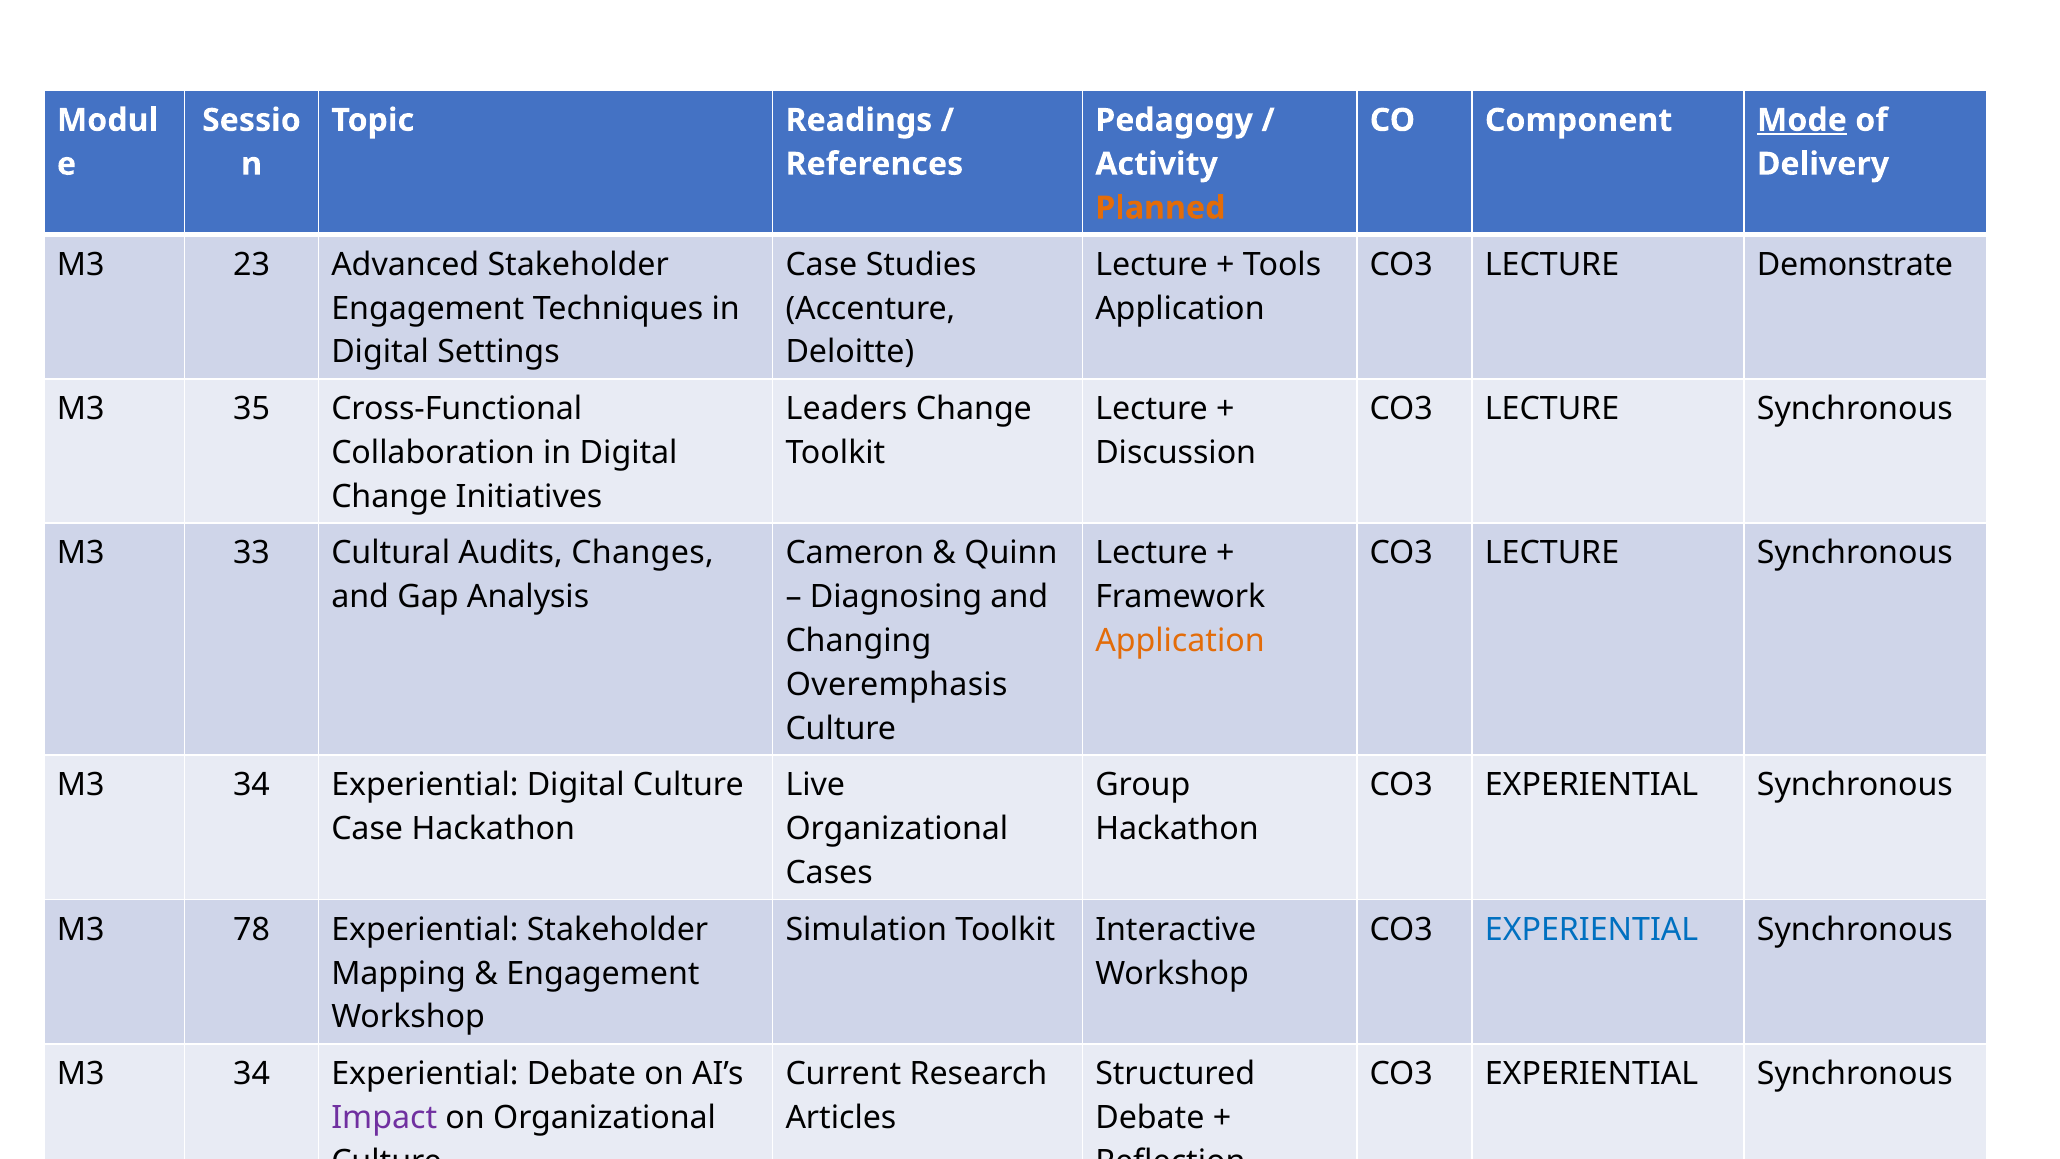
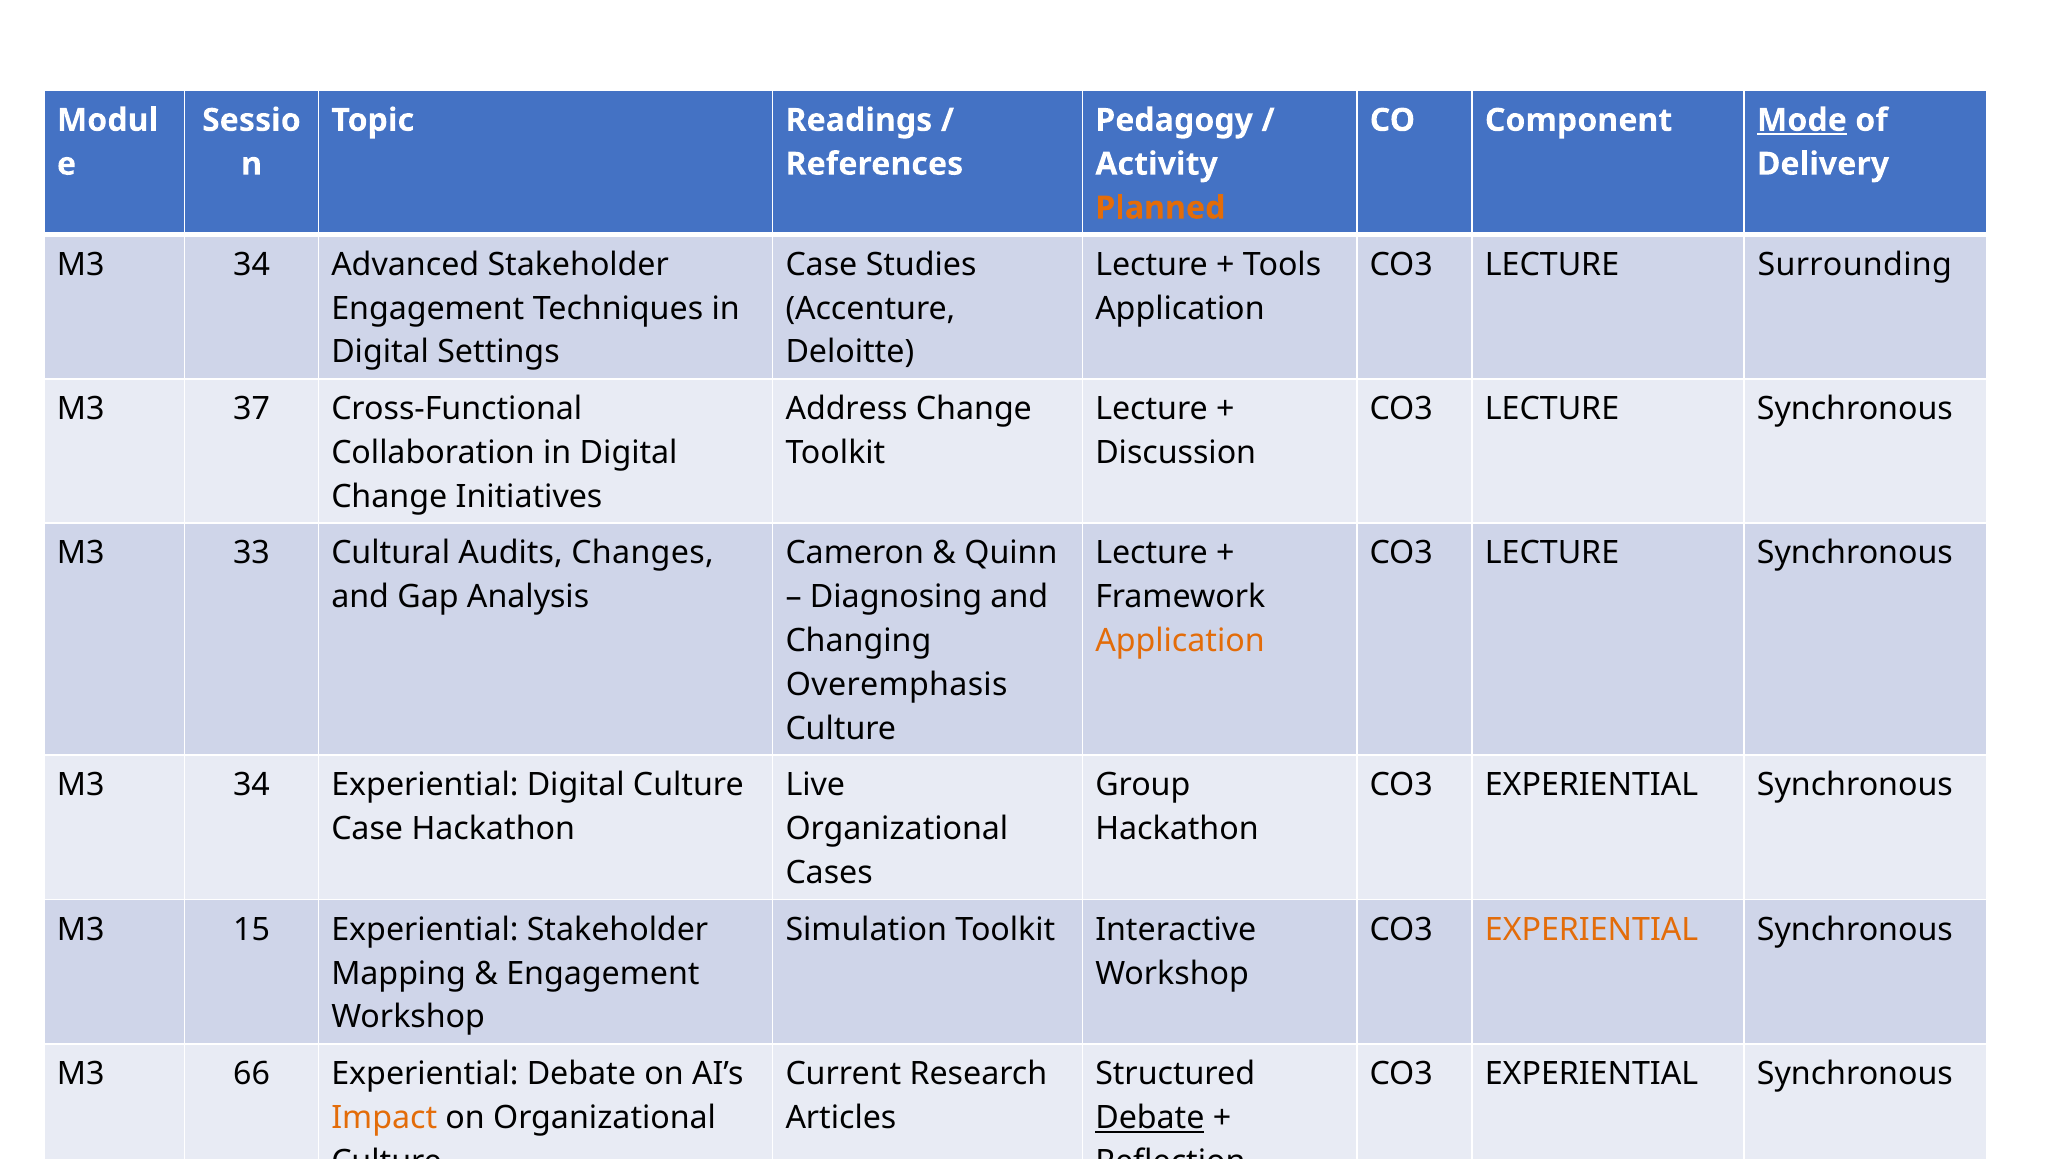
23: 23 -> 34 (252, 265)
Demonstrate: Demonstrate -> Surrounding (1855, 265)
35: 35 -> 37 (252, 409)
Leaders: Leaders -> Address (847, 409)
78: 78 -> 15 (252, 929)
EXPERIENTIAL colour: blue -> orange (1592, 929)
34: 34 -> 66 (252, 1074)
Impact colour: purple -> orange (384, 1118)
Debate underline: none -> present (1150, 1118)
